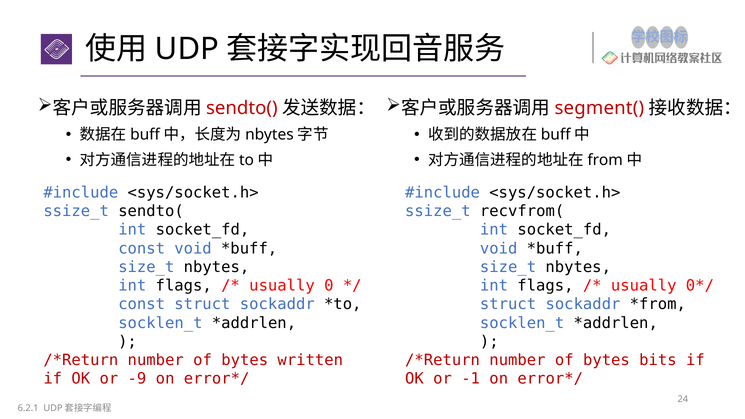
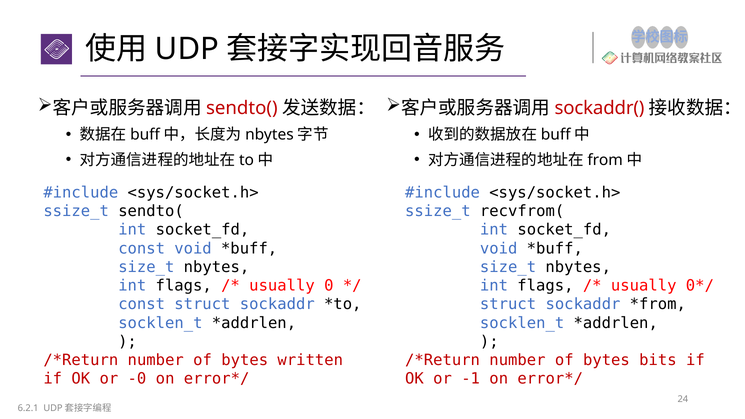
segment(: segment( -> sockaddr( (599, 108)
-9: -9 -> -0 (137, 379)
